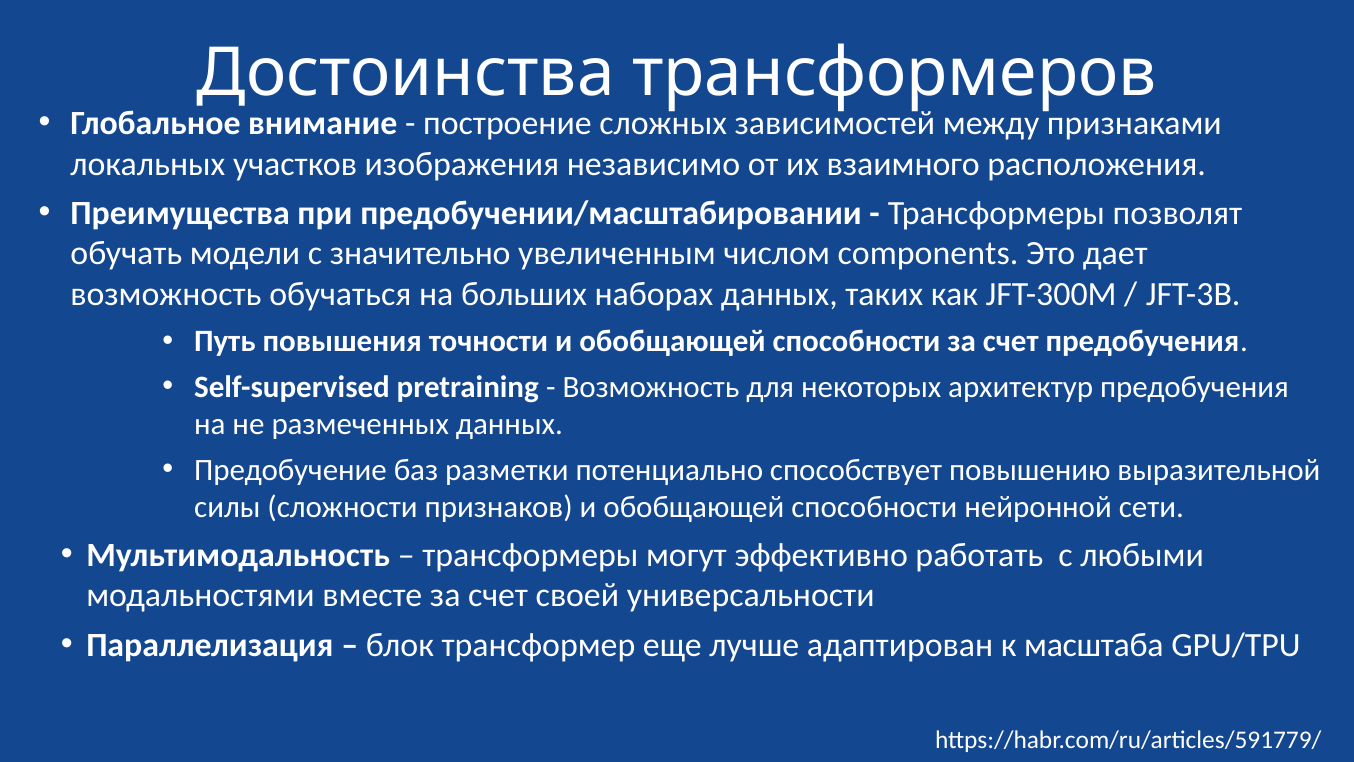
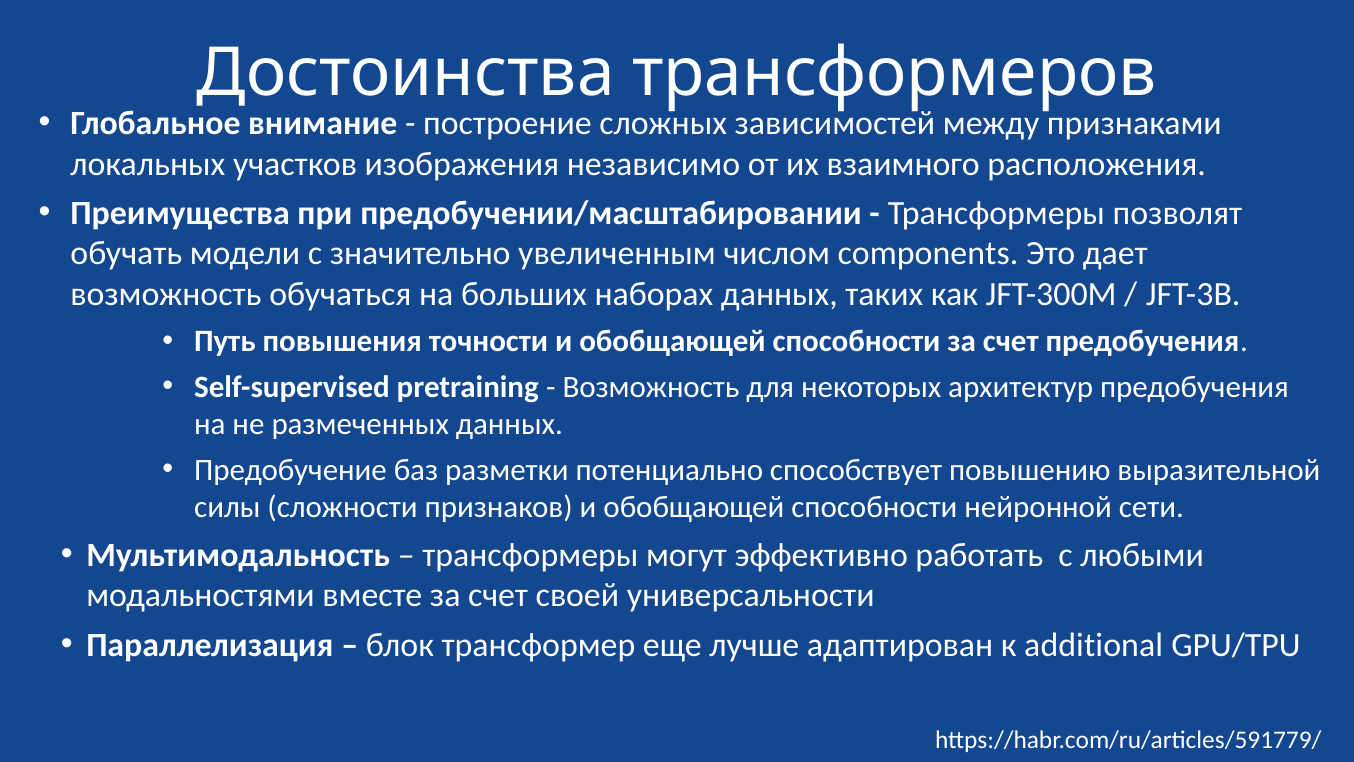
масштаба: масштаба -> additional (1094, 645)
